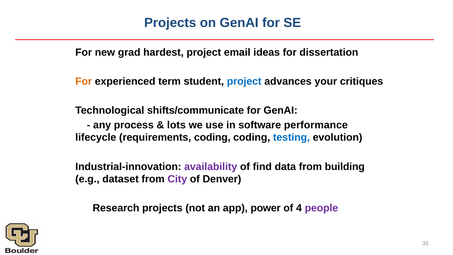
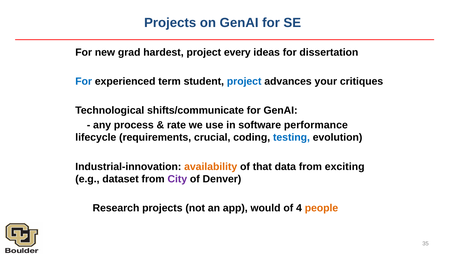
email: email -> every (237, 52)
For colour: orange -> blue (84, 81)
lots: lots -> rate (176, 125)
requirements coding: coding -> crucial (212, 137)
availability colour: purple -> orange (211, 166)
find: find -> that (262, 166)
building: building -> exciting (345, 166)
power: power -> would (266, 208)
people colour: purple -> orange (321, 208)
